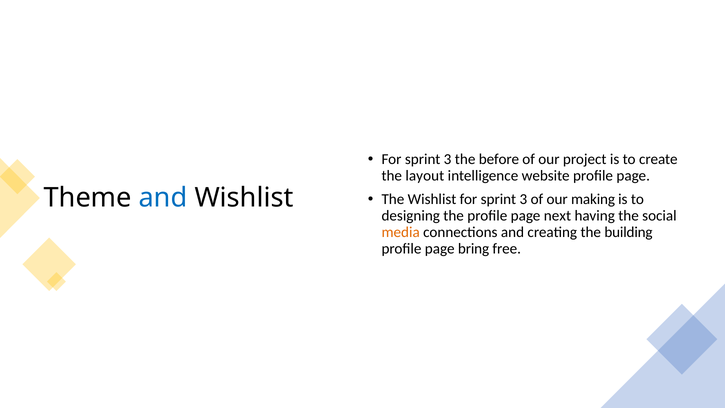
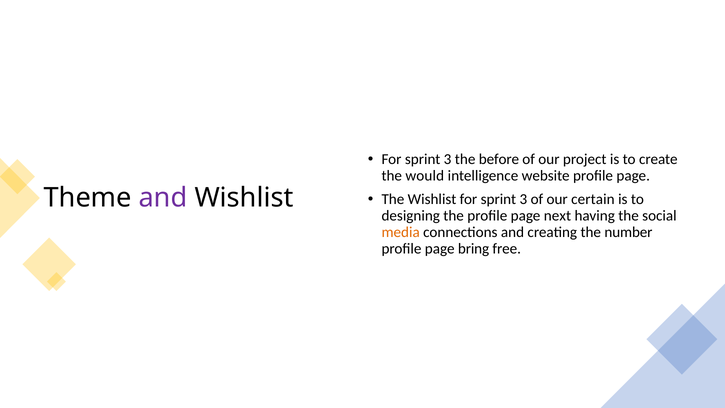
layout: layout -> would (425, 176)
and colour: blue -> purple (163, 198)
making: making -> certain (593, 199)
building: building -> number (628, 232)
